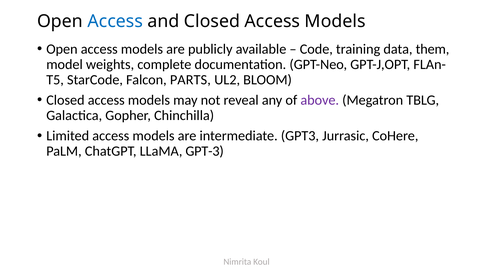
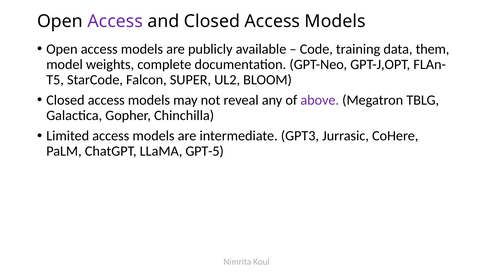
Access colour: blue -> purple (115, 21)
PARTS: PARTS -> SUPER (190, 80)
GPT-3: GPT-3 -> GPT-5 (205, 151)
